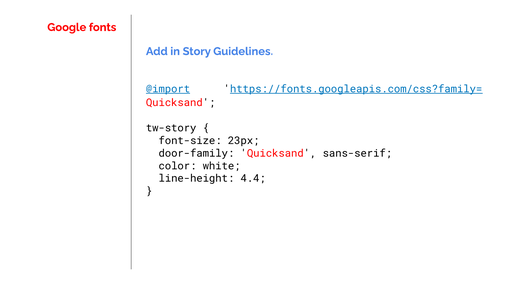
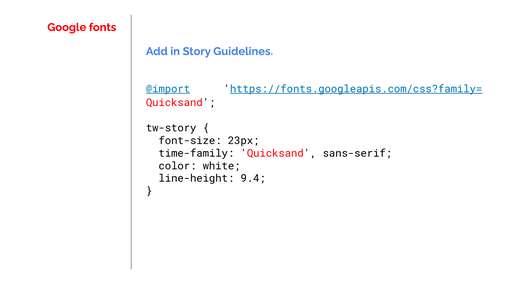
door-family: door-family -> time-family (196, 153)
4.4: 4.4 -> 9.4 (253, 179)
